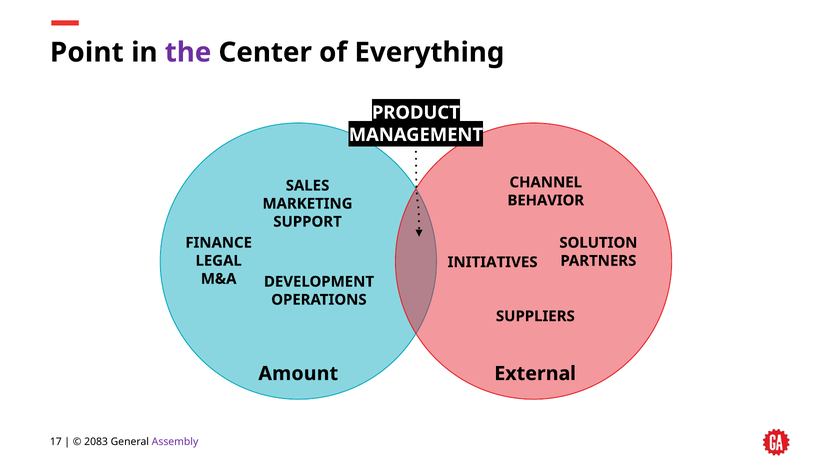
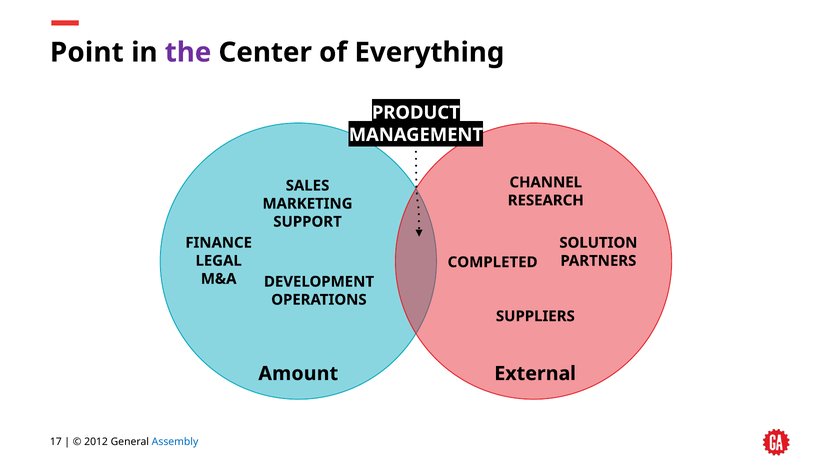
BEHAVIOR: BEHAVIOR -> RESEARCH (546, 200)
INITIATIVES: INITIATIVES -> COMPLETED (493, 262)
2083: 2083 -> 2012 (96, 442)
Assembly colour: purple -> blue (175, 442)
